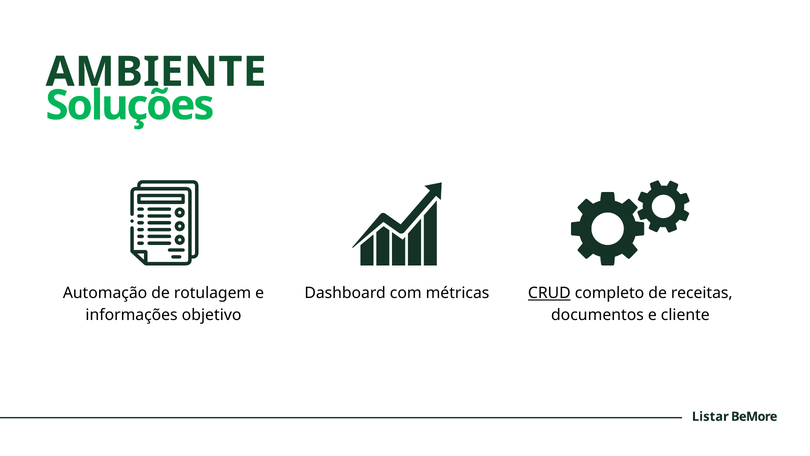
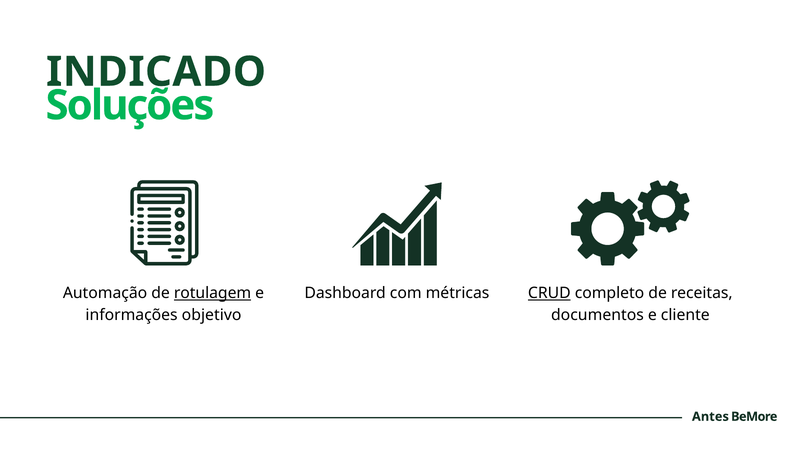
AMBIENTE: AMBIENTE -> INDICADO (156, 72)
rotulagem underline: none -> present (213, 293)
Listar: Listar -> Antes (710, 416)
